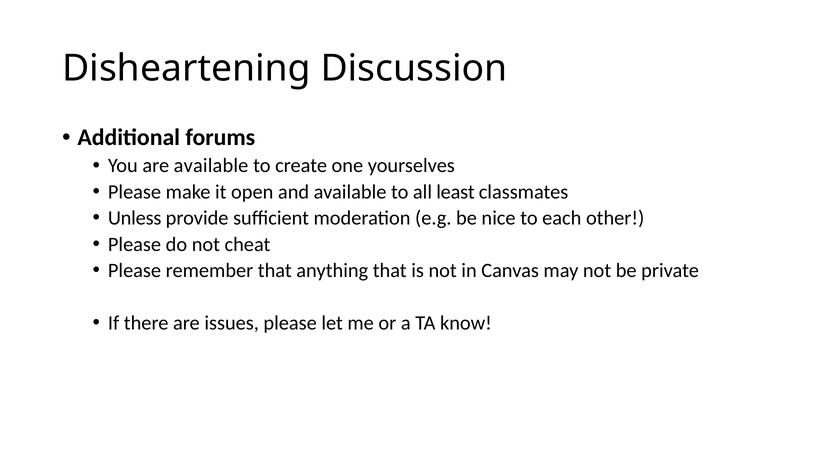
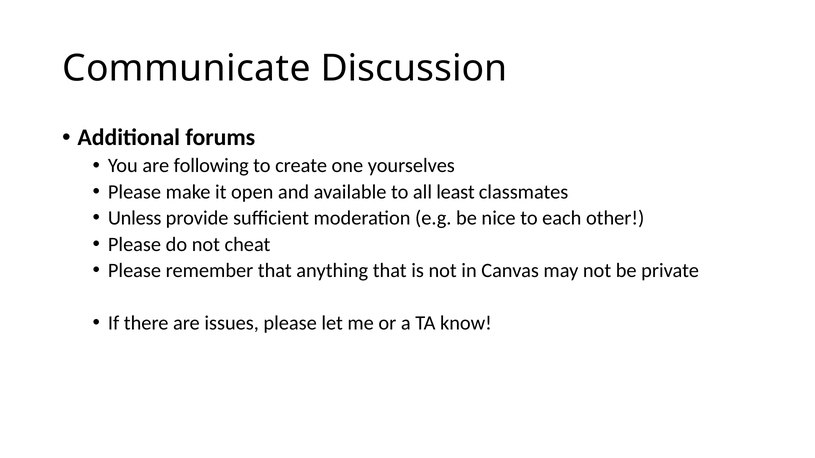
Disheartening: Disheartening -> Communicate (186, 68)
are available: available -> following (211, 166)
